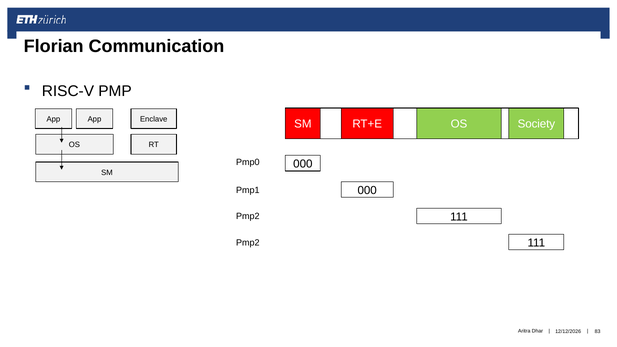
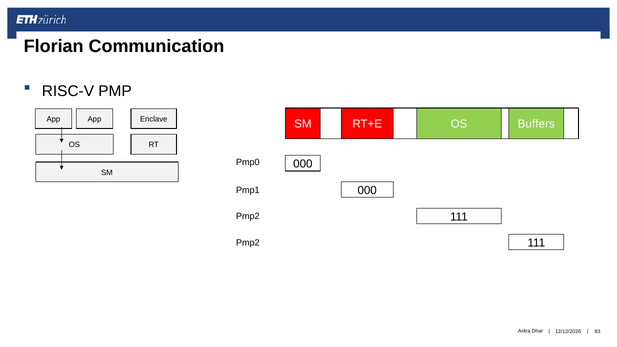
Society: Society -> Buffers (536, 124)
